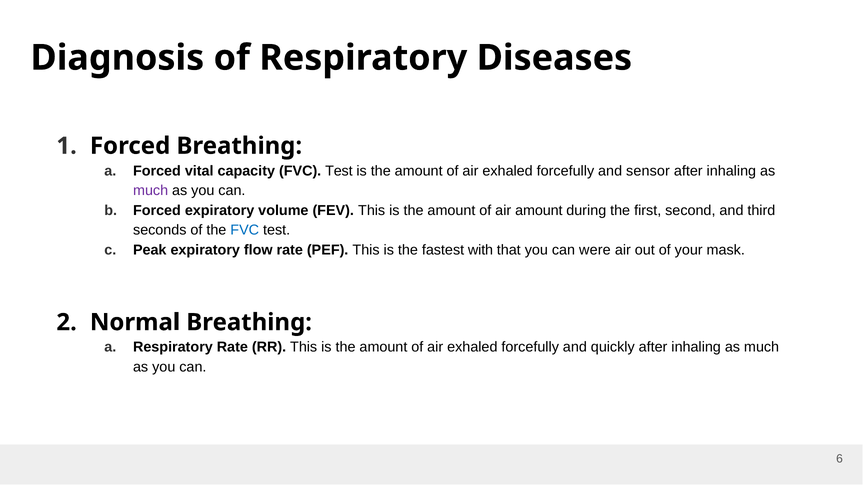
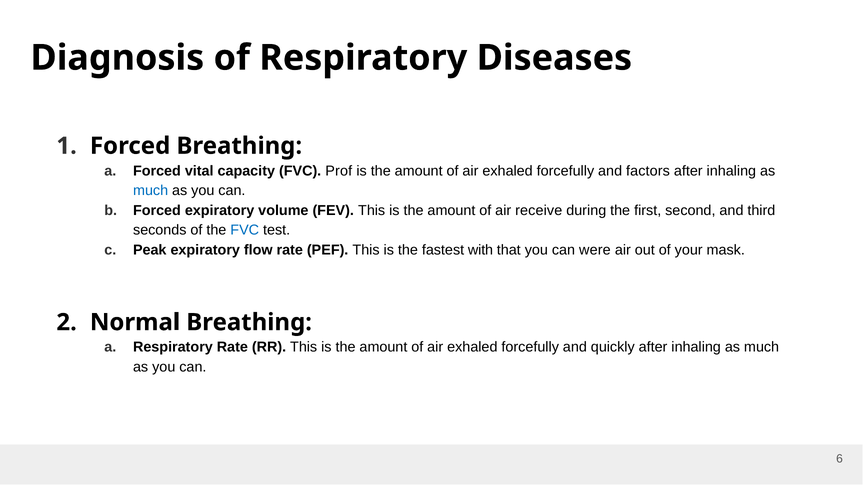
capacity FVC Test: Test -> Prof (339, 171)
sensor: sensor -> factors (648, 171)
much colour: purple -> blue (151, 191)
air amount: amount -> receive (539, 211)
